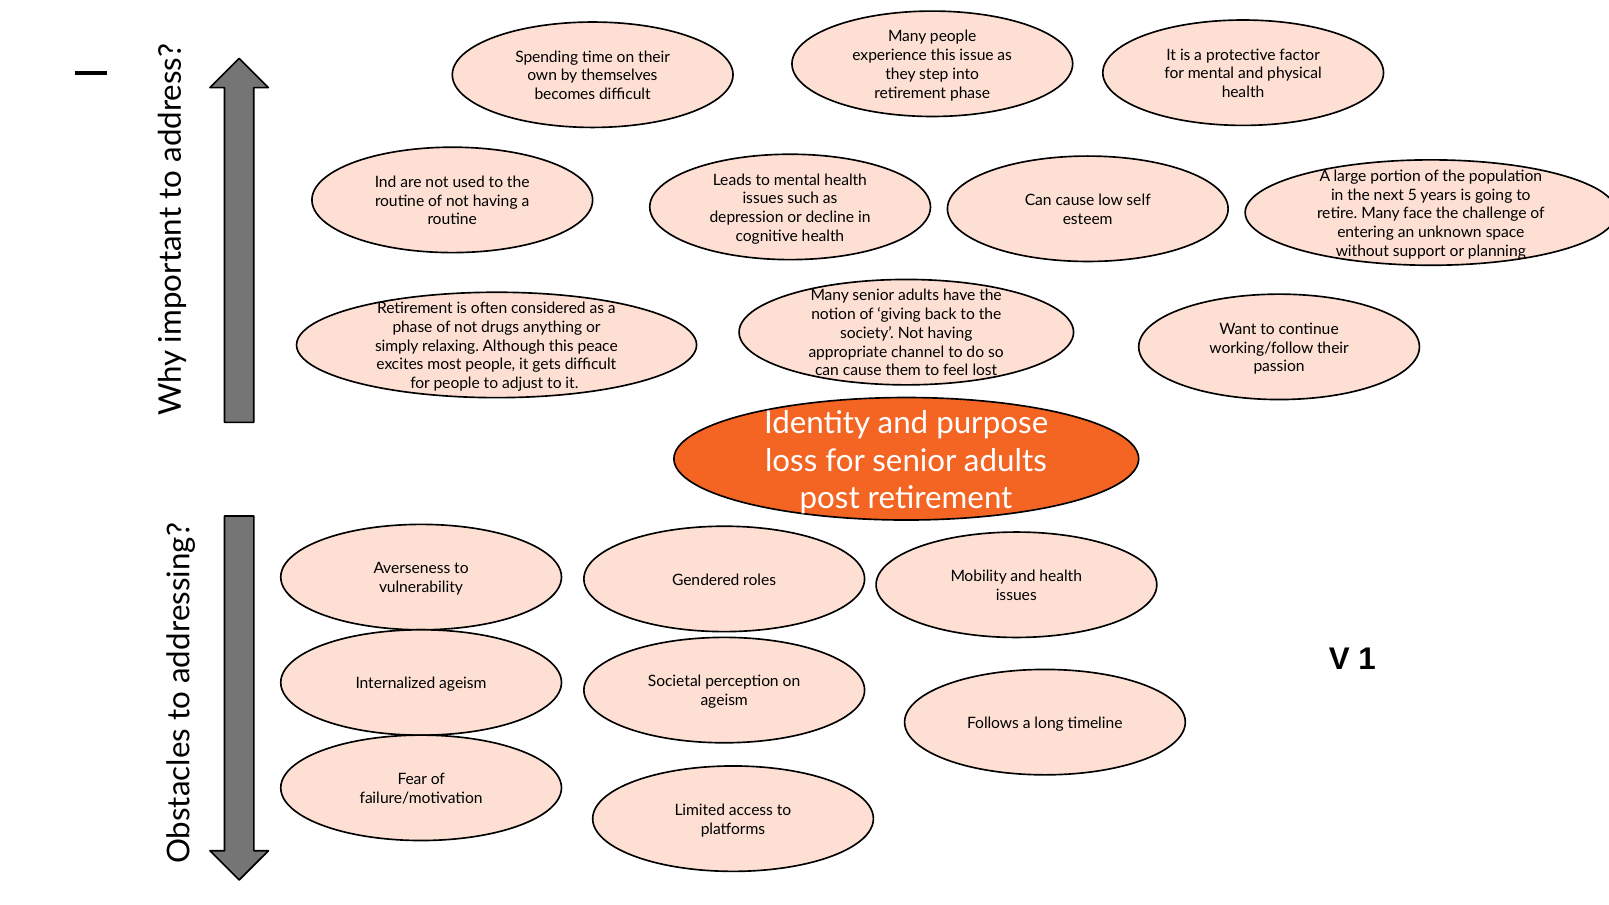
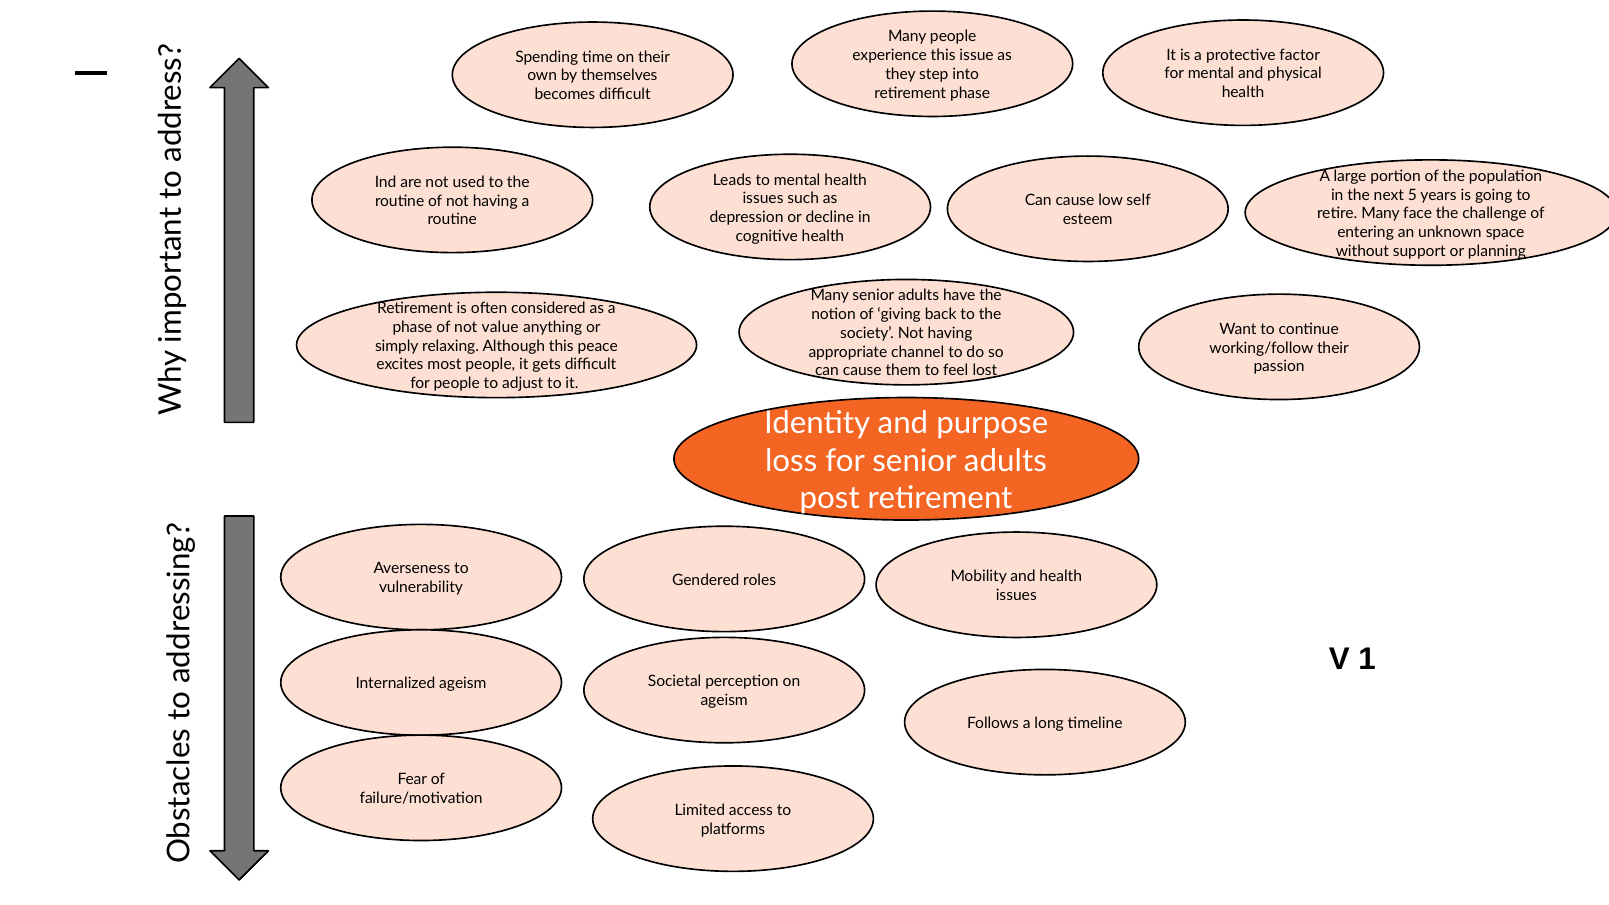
drugs: drugs -> value (500, 327)
